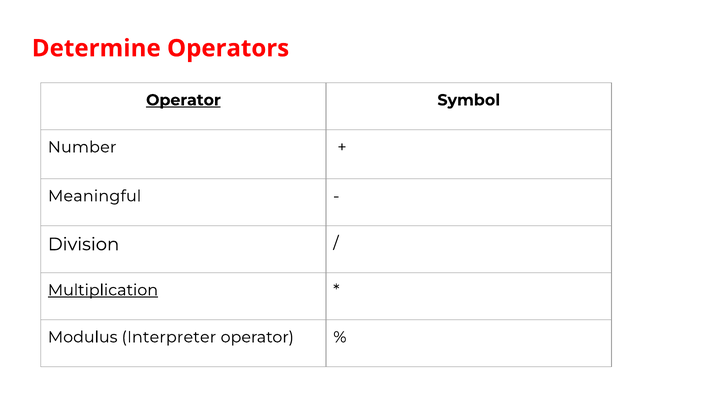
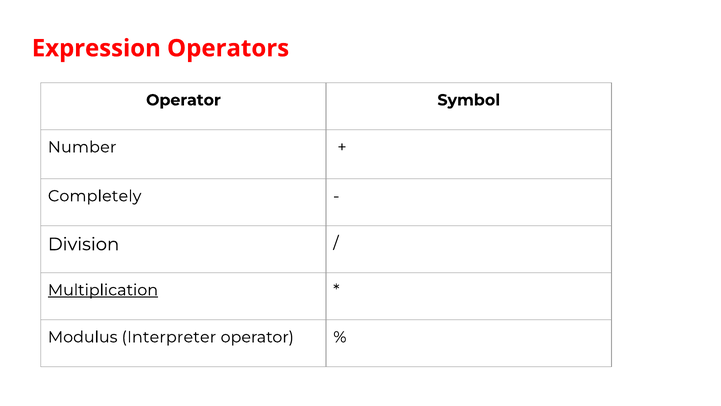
Determine: Determine -> Expression (96, 48)
Operator underline: present -> none (183, 100)
Meaningful: Meaningful -> Completely (95, 196)
